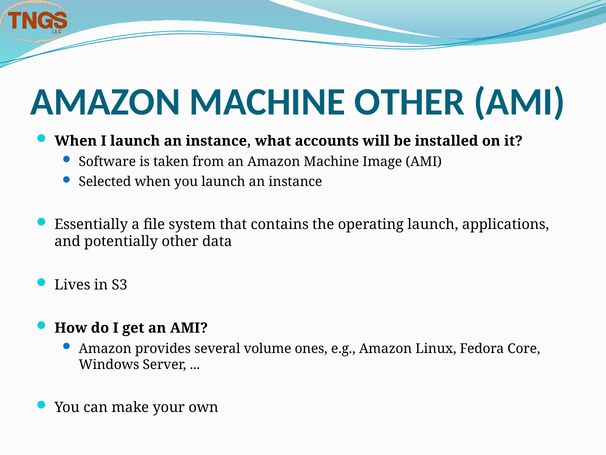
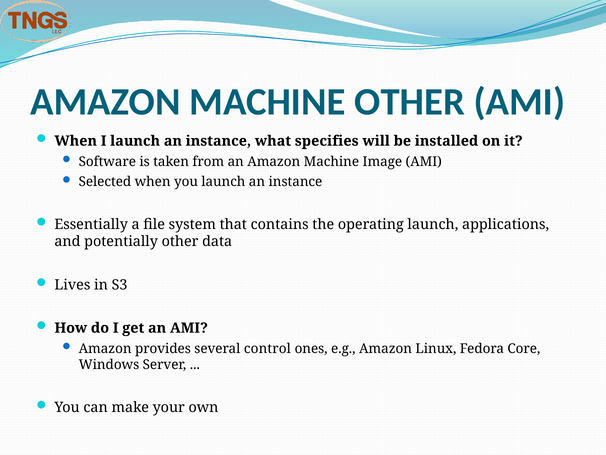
accounts: accounts -> specifies (327, 141)
volume: volume -> control (267, 348)
